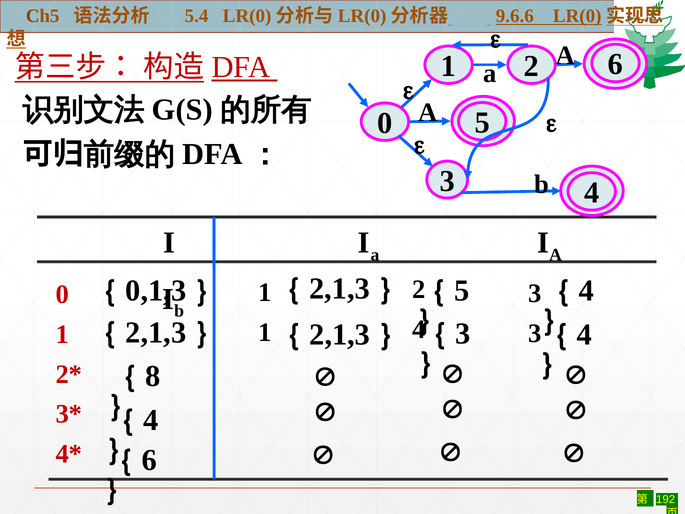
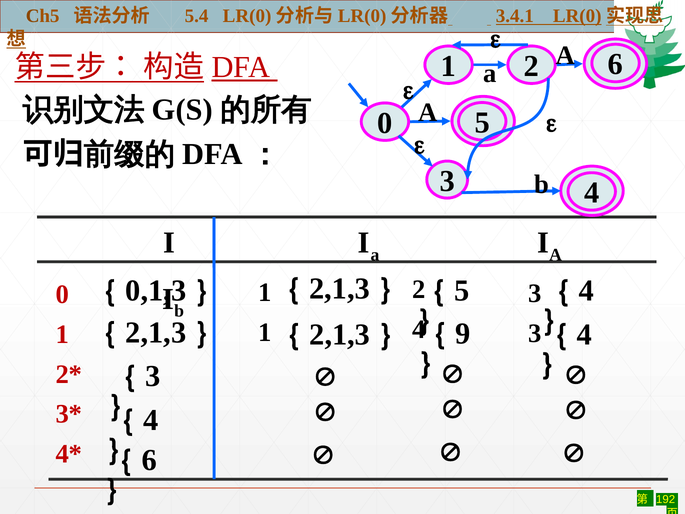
9.6.6: 9.6.6 -> 3.4.1 (515, 16)
3: 3 -> 9 (463, 333)
8: 8 -> 3 (153, 376)
